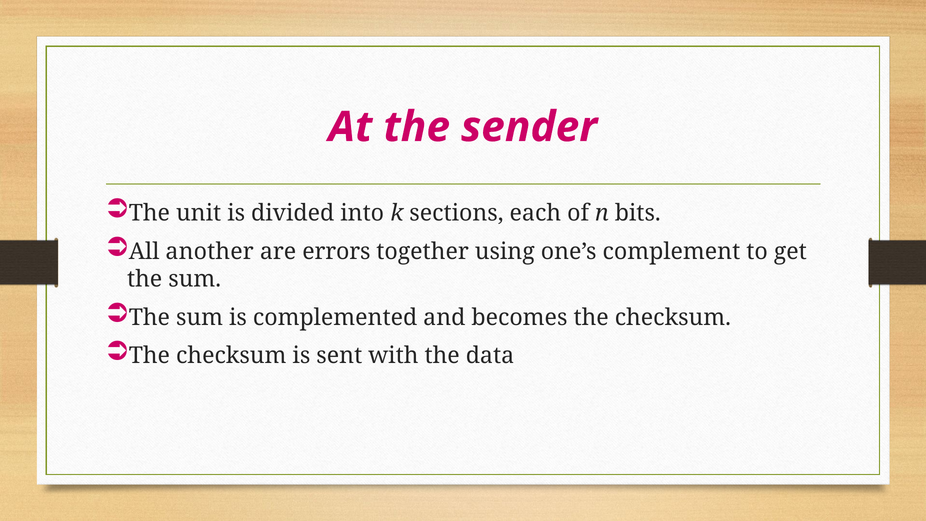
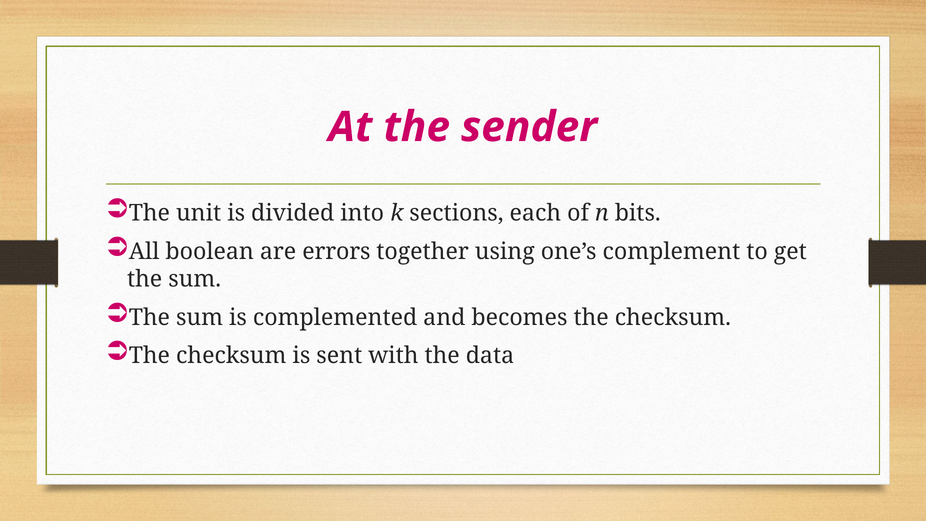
another: another -> boolean (210, 251)
